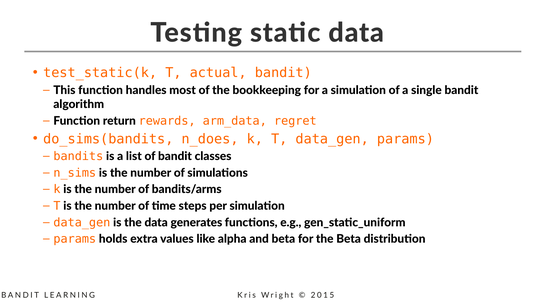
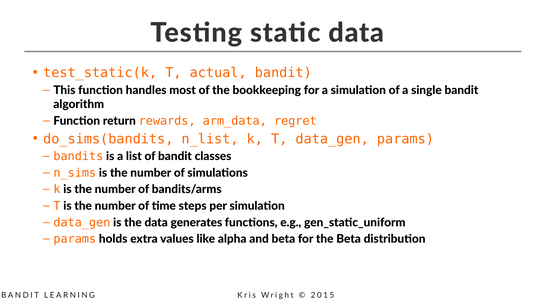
n_does: n_does -> n_list (210, 139)
